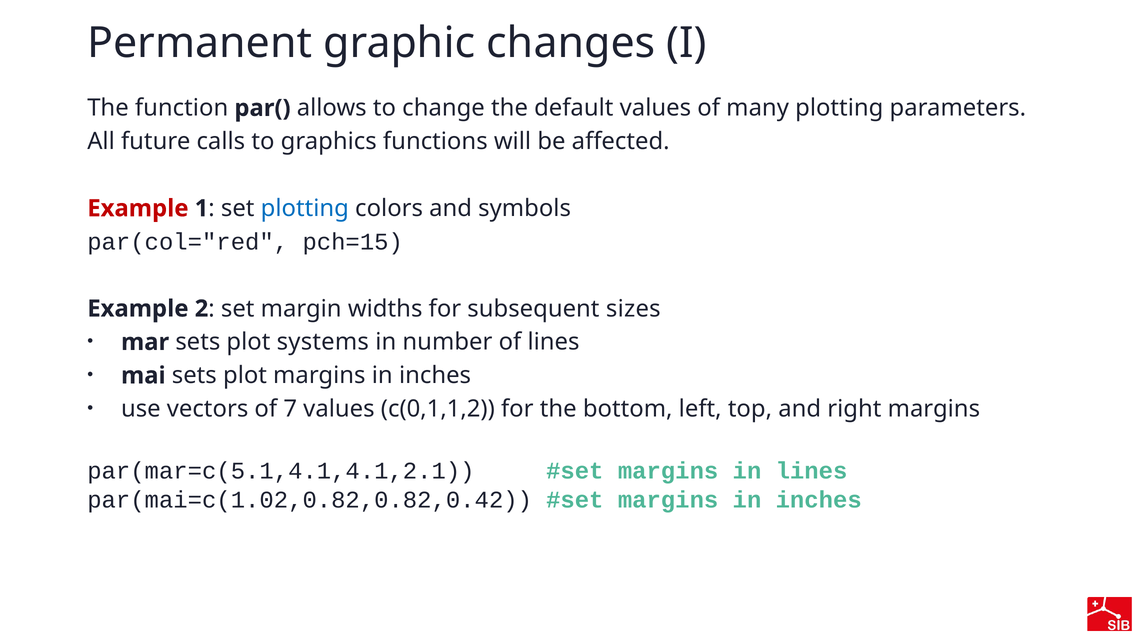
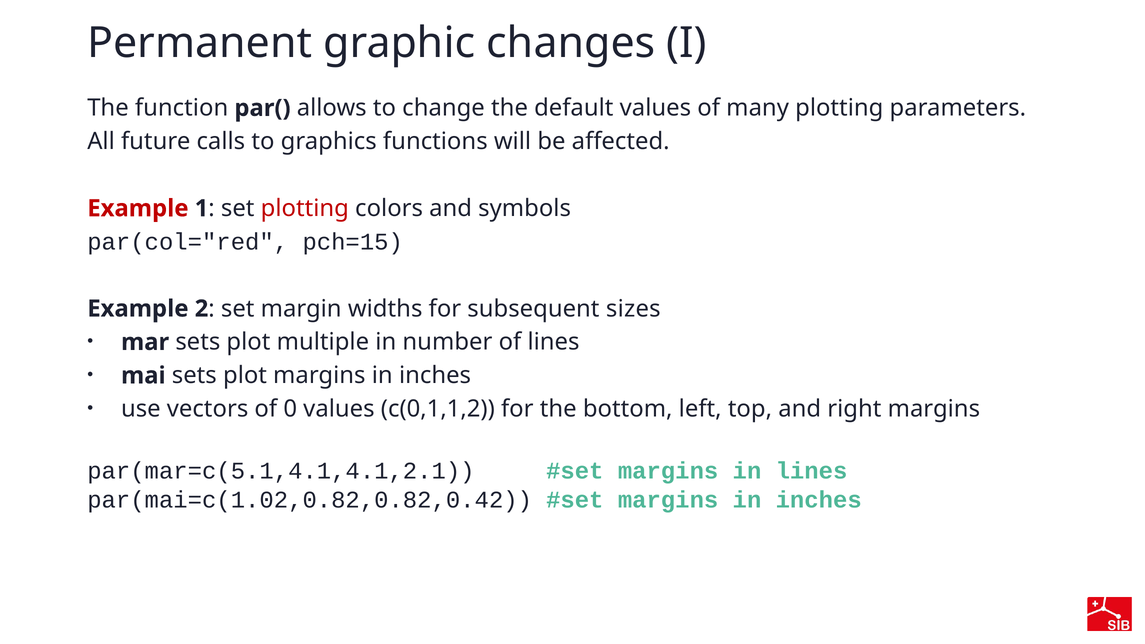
plotting colour: blue -> red (305, 208)
systems: systems -> multiple (323, 342)
7: 7 -> 0 (290, 409)
